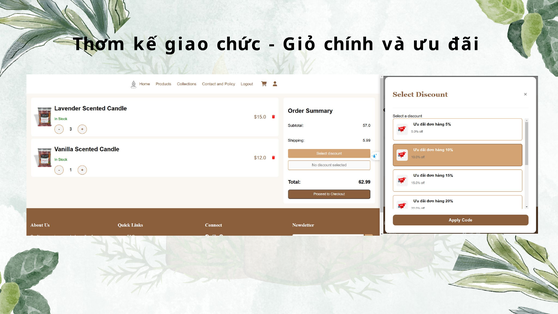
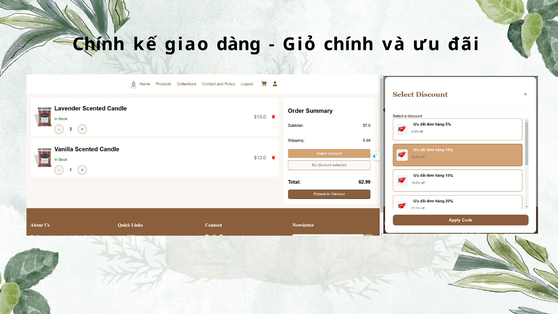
Thơm: Thơm -> Chính (99, 44)
chức: chức -> dàng (239, 44)
